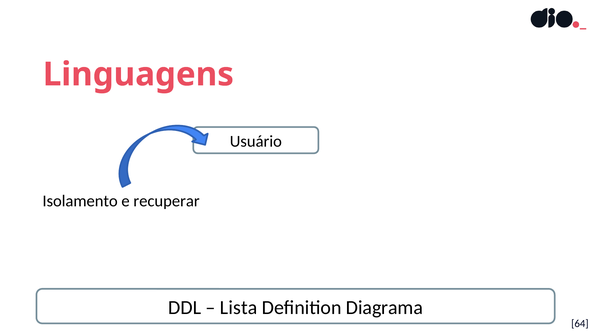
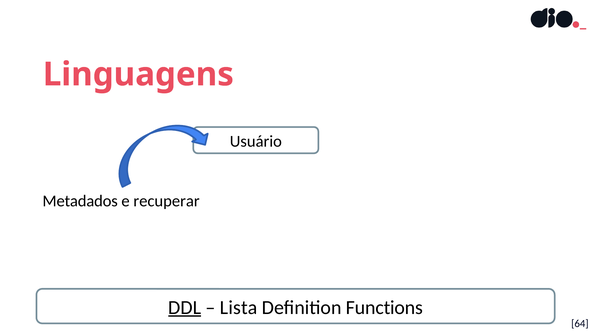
Isolamento: Isolamento -> Metadados (80, 201)
DDL underline: none -> present (185, 307)
Diagrama: Diagrama -> Functions (384, 307)
